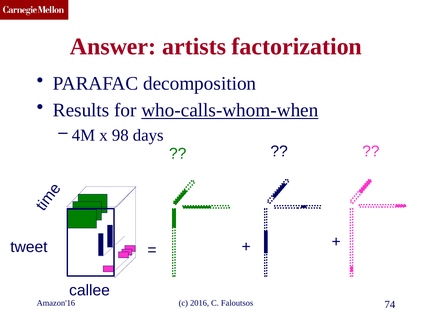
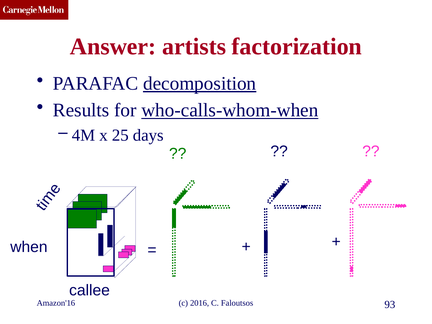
decomposition underline: none -> present (200, 83)
98: 98 -> 25 (120, 135)
tweet: tweet -> when (29, 247)
74: 74 -> 93 (390, 305)
